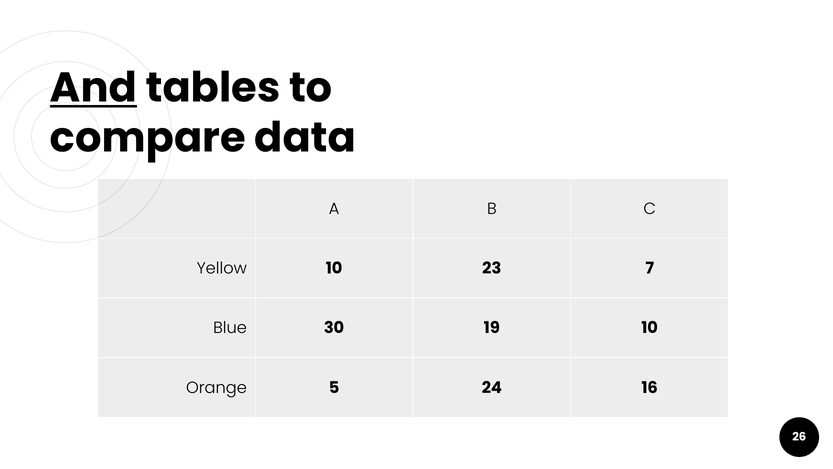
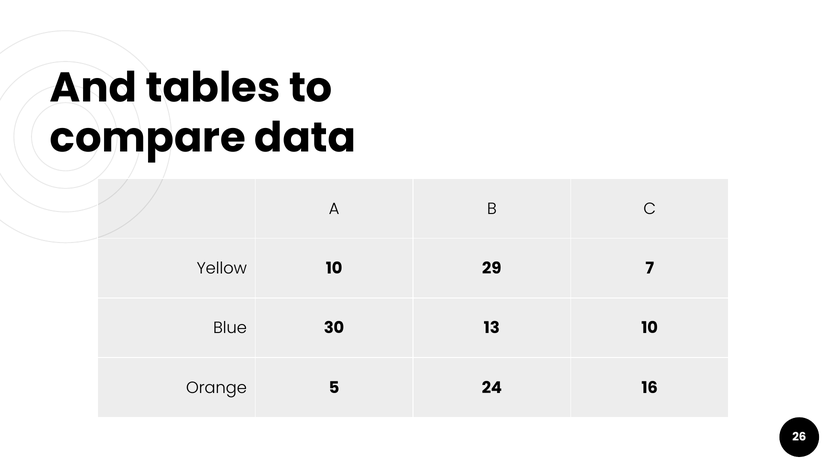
And underline: present -> none (93, 88)
23: 23 -> 29 (492, 268)
19: 19 -> 13 (492, 328)
